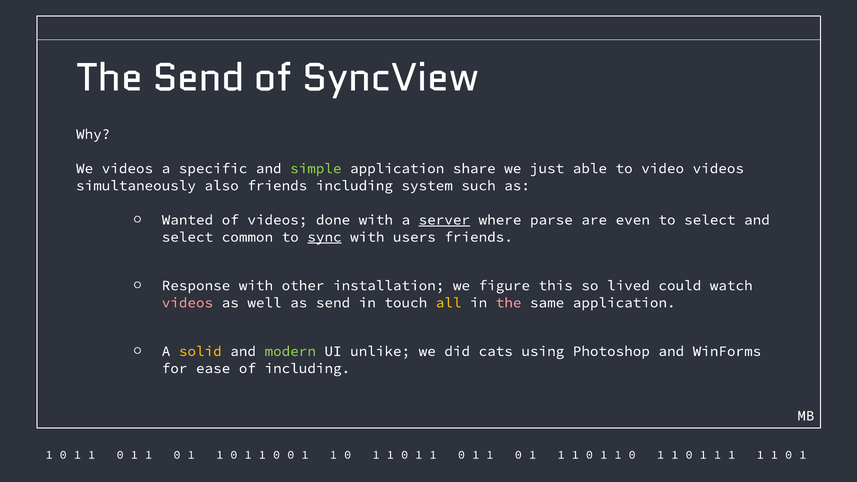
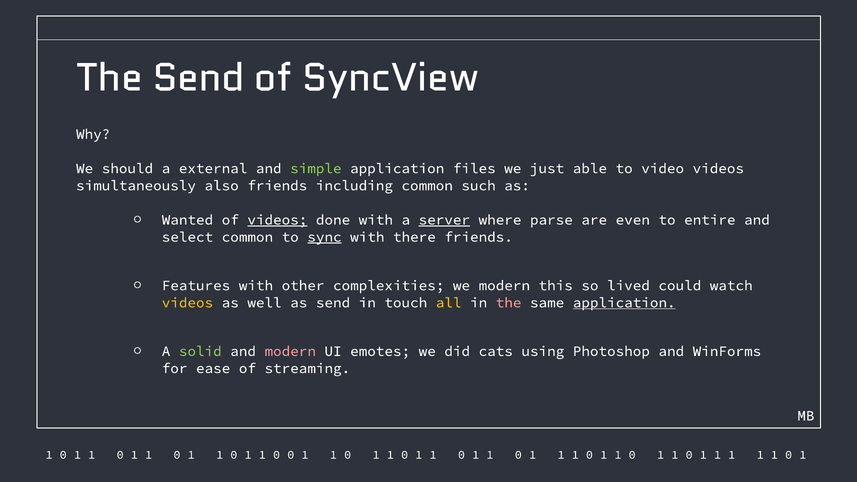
We videos: videos -> should (127, 168)
specific: specific -> external (213, 168)
share: share -> files (474, 168)
including system: system -> common (427, 186)
videos underline: none -> present (277, 220)
to select: select -> entire (710, 220)
users: users -> there (414, 237)
Response: Response -> Features (196, 286)
installation: installation -> complexities (389, 286)
we figure: figure -> modern (504, 286)
videos colour: pink -> yellow (187, 303)
application underline: none -> present (624, 303)
solid colour: yellow -> light green (200, 351)
modern colour: light green -> pink (290, 351)
unlike: unlike -> emotes (380, 351)
of including: including -> streaming (307, 368)
